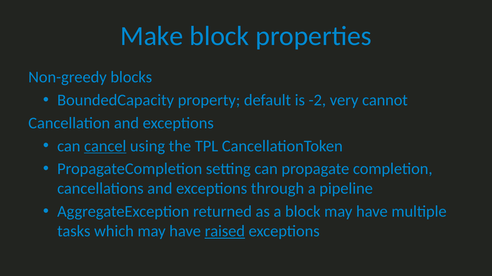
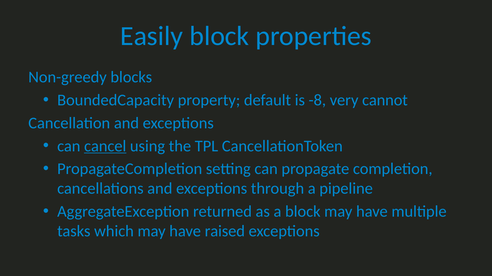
Make: Make -> Easily (152, 36)
-2: -2 -> -8 (317, 100)
raised underline: present -> none (225, 232)
